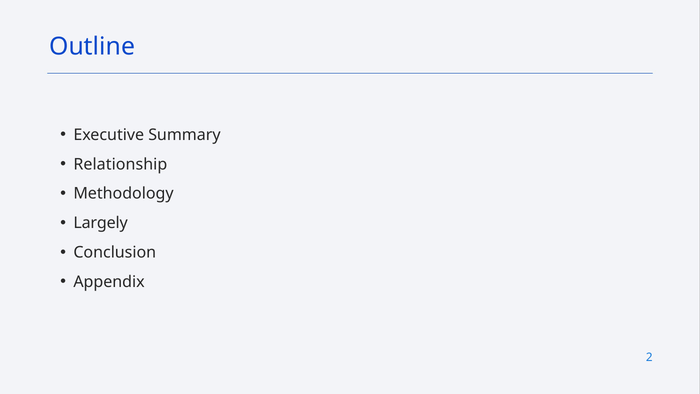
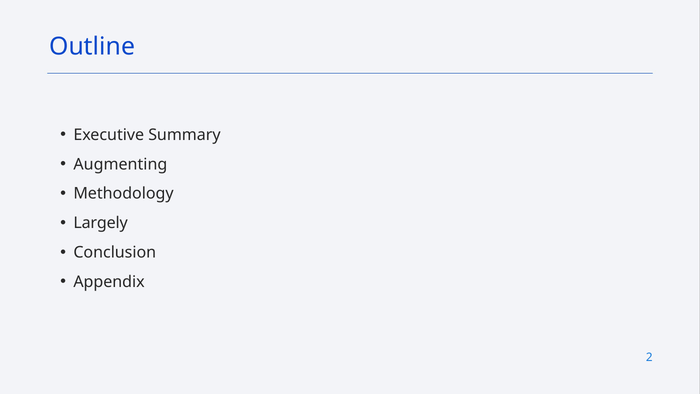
Relationship: Relationship -> Augmenting (120, 164)
